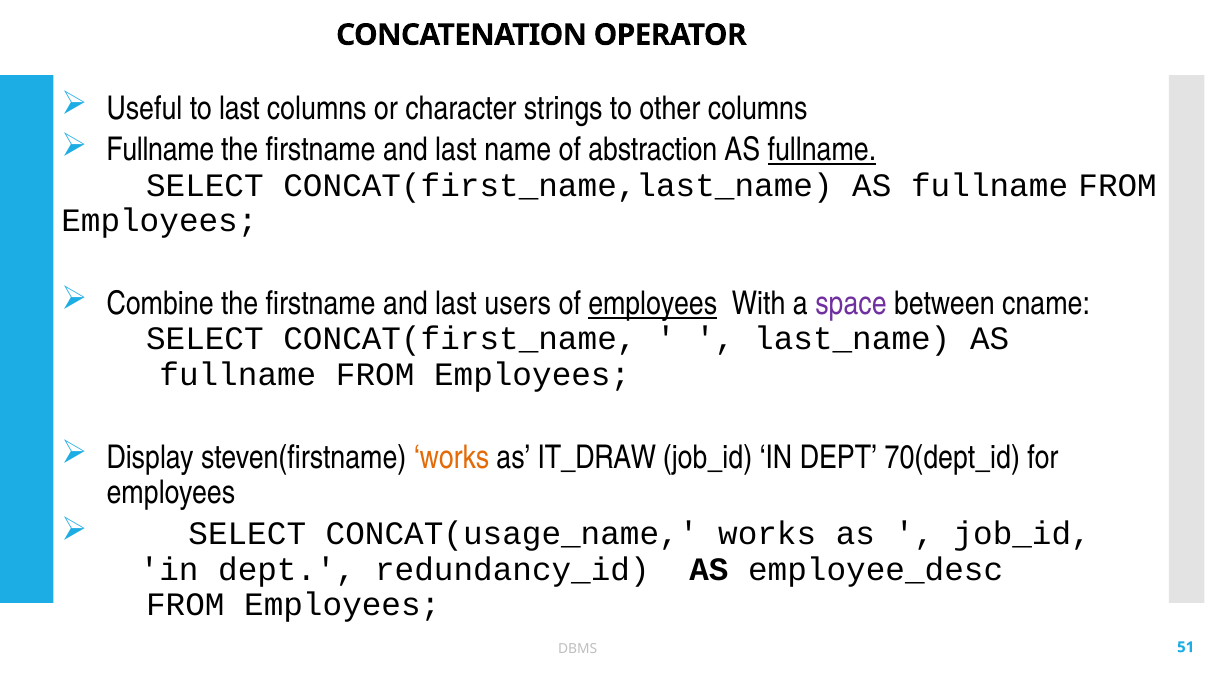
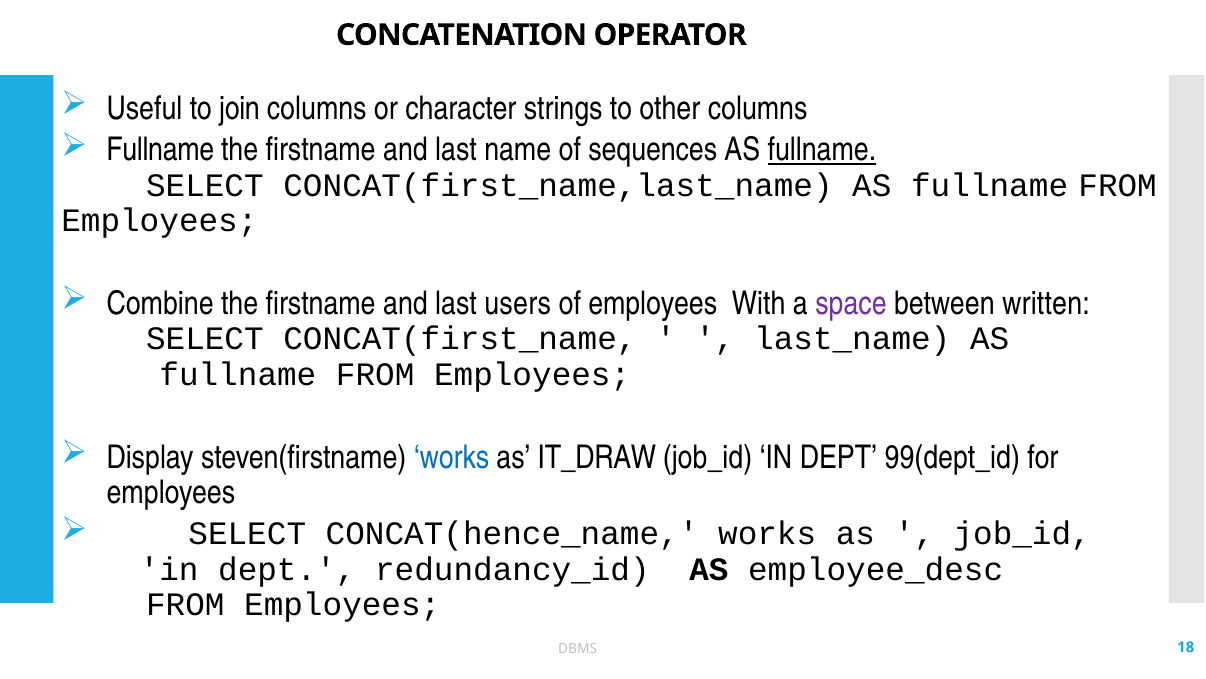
to last: last -> join (240, 108)
abstraction: abstraction -> sequences (653, 150)
employees underline: present -> none (653, 303)
cname: cname -> written (1046, 303)
works colour: orange -> blue (452, 457)
70(dept_id: 70(dept_id -> 99(dept_id (952, 457)
CONCAT(usage_name: CONCAT(usage_name -> CONCAT(hence_name (512, 534)
51: 51 -> 18 (1186, 647)
